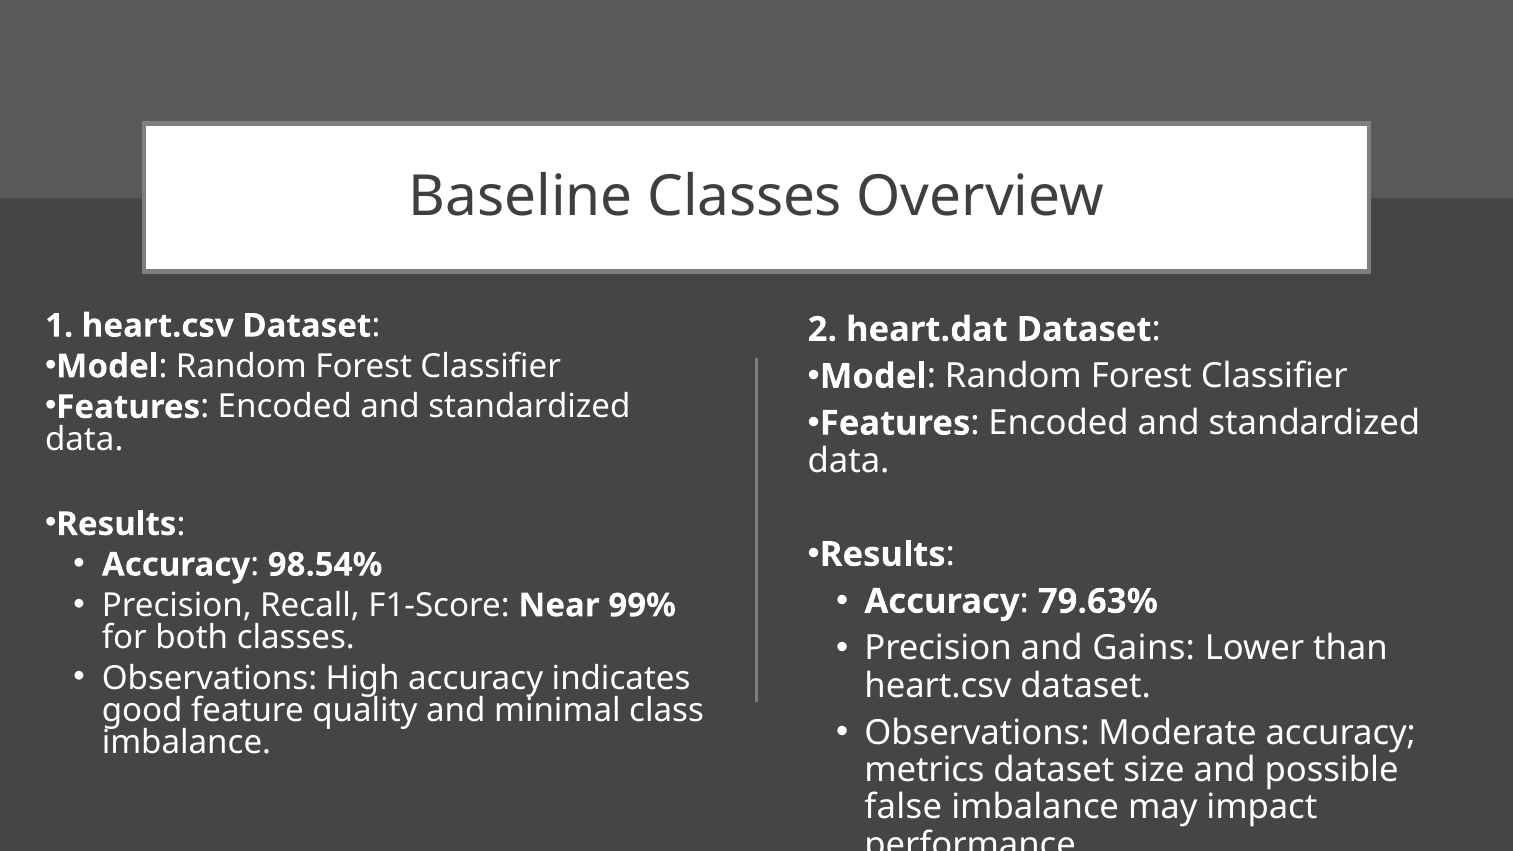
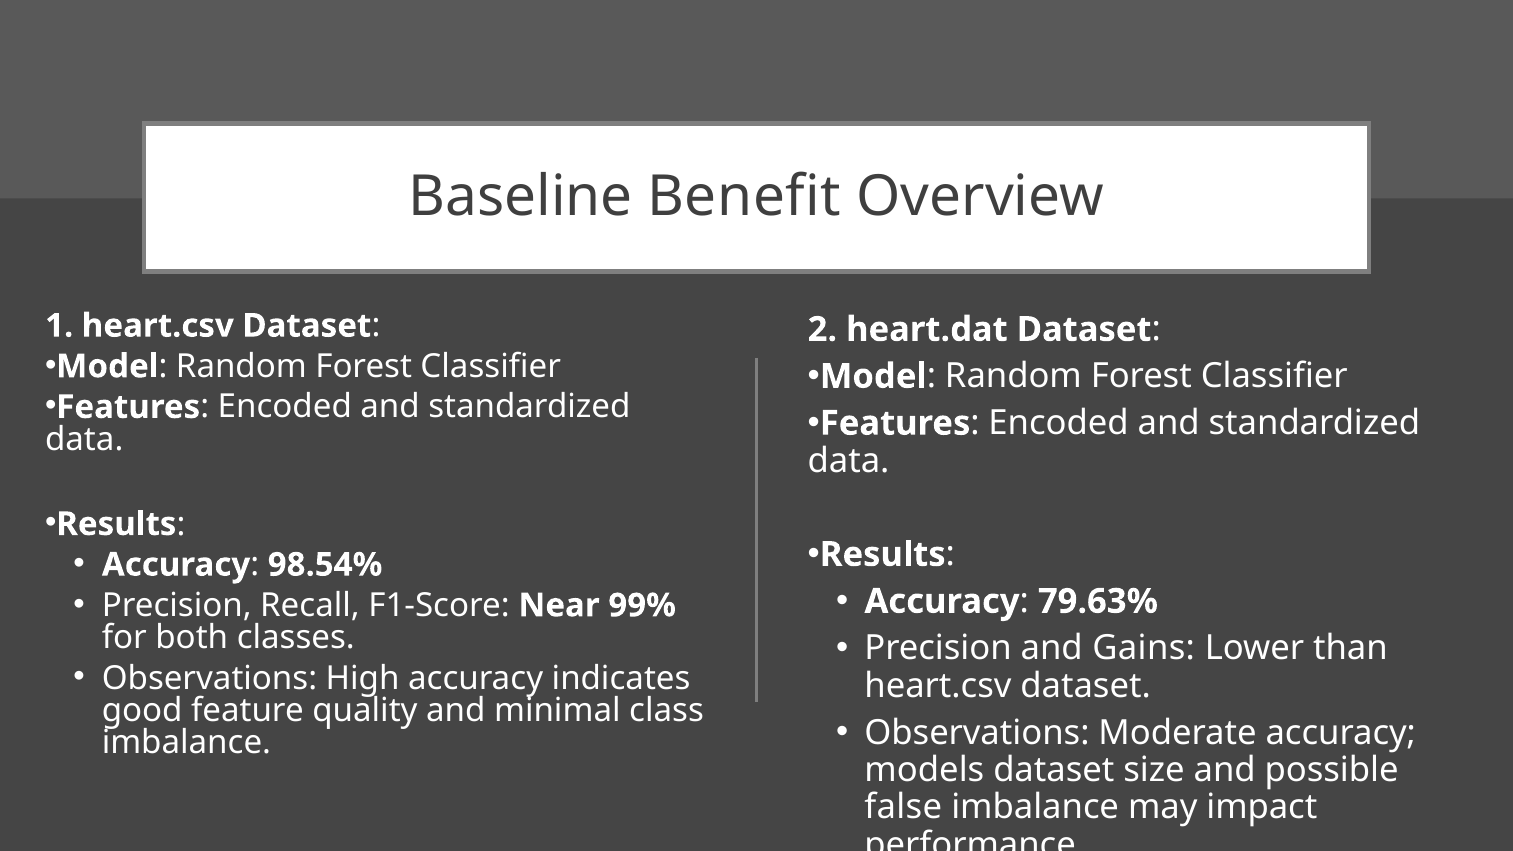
Baseline Classes: Classes -> Benefit (744, 197)
metrics: metrics -> models (924, 770)
